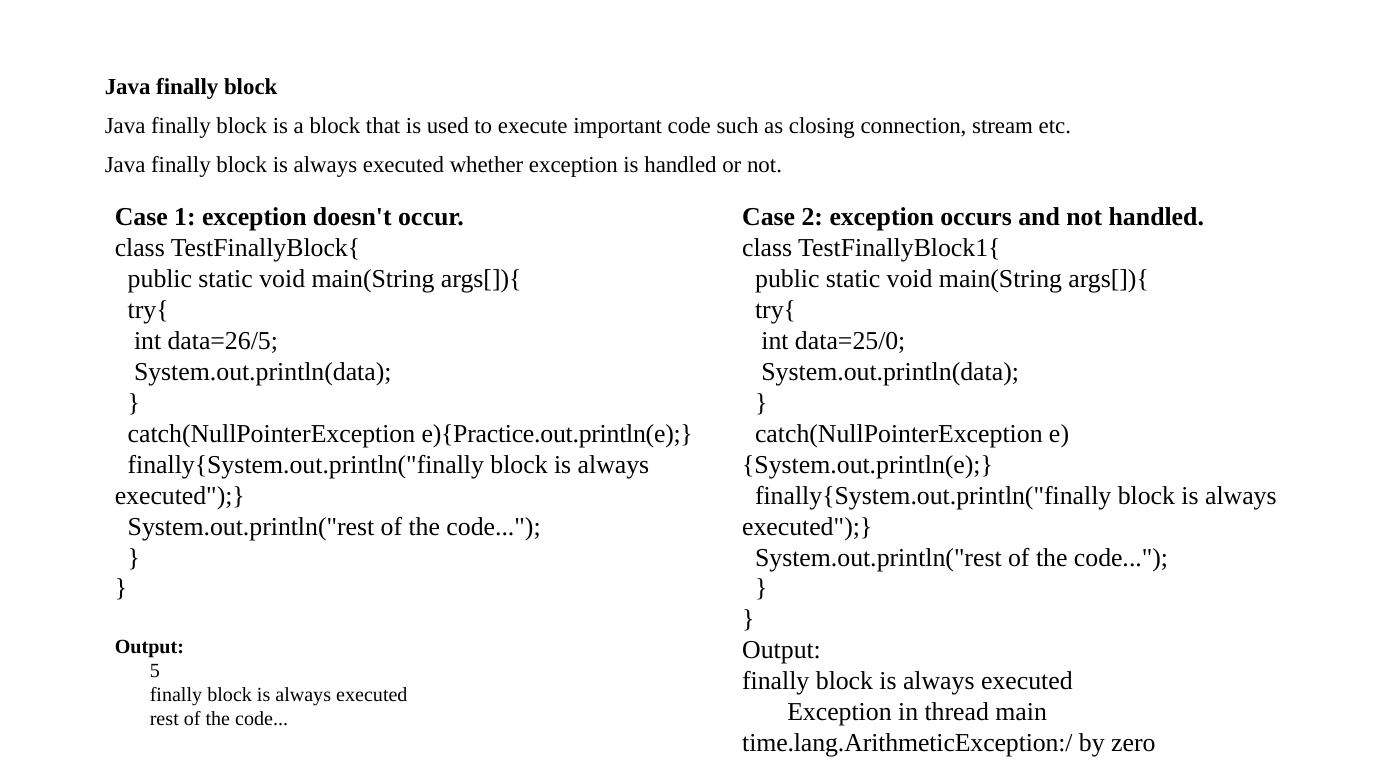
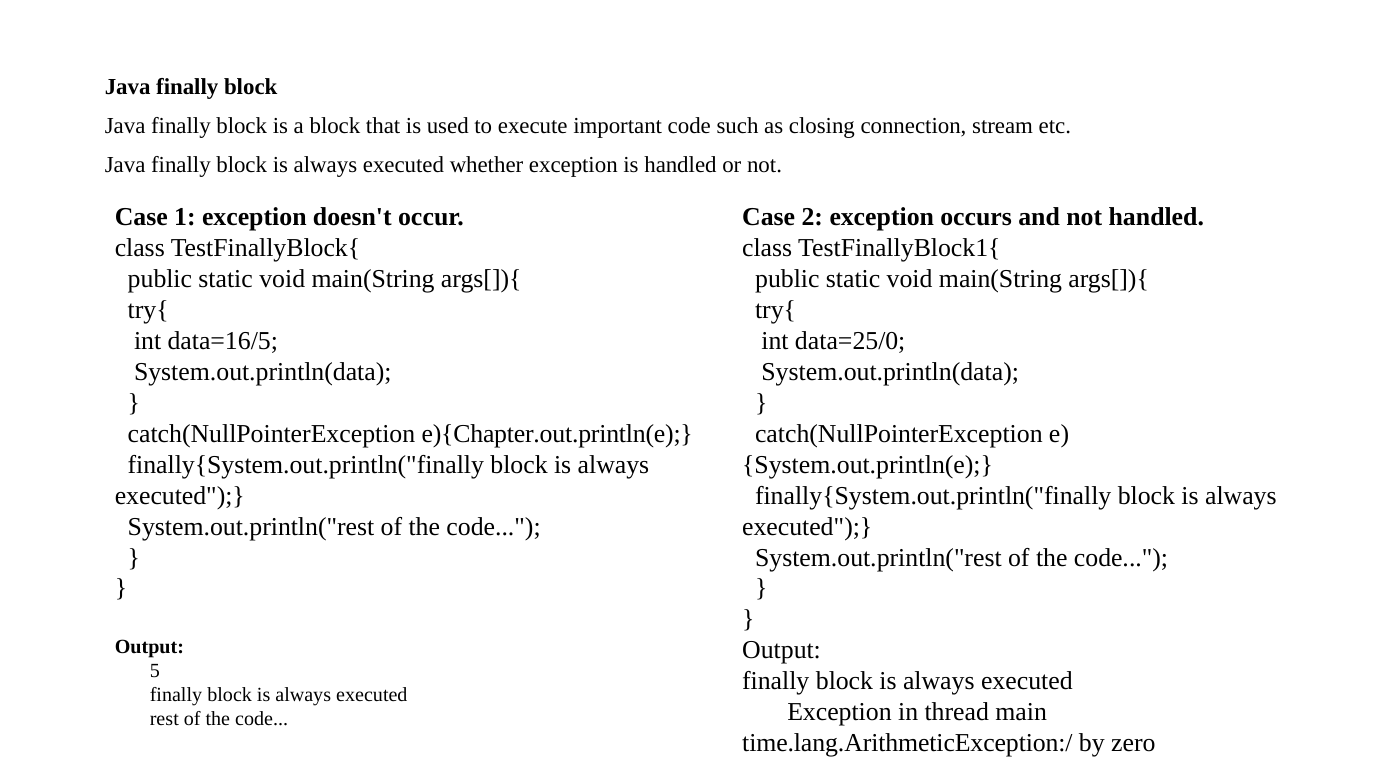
data=26/5: data=26/5 -> data=16/5 (223, 341)
e){Practice.out.println(e: e){Practice.out.println(e -> e){Chapter.out.println(e (557, 434)
